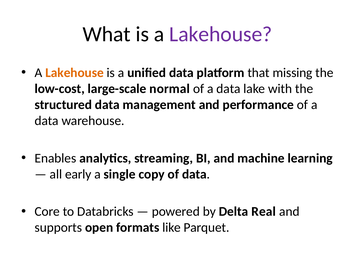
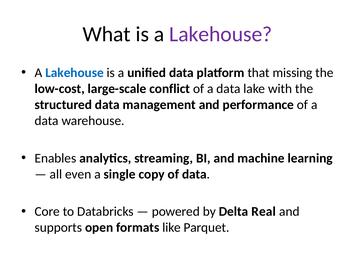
Lakehouse colour: orange -> blue (75, 73)
normal: normal -> conflict (170, 89)
early: early -> even (78, 174)
